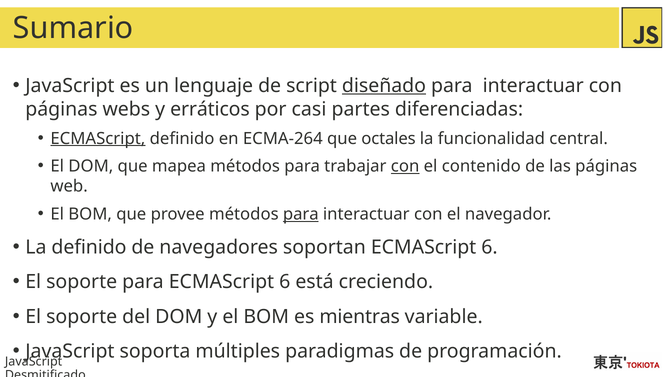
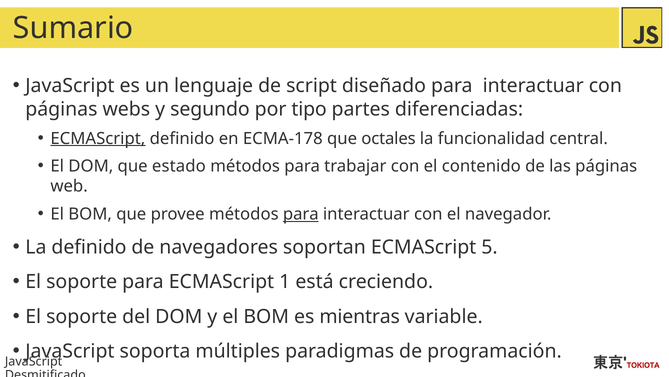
diseñado underline: present -> none (384, 86)
erráticos: erráticos -> segundo (210, 109)
casi: casi -> tipo (309, 109)
ECMA-264: ECMA-264 -> ECMA-178 (283, 138)
mapea: mapea -> estado (179, 166)
con underline: present -> none (405, 166)
soportan ECMAScript 6: 6 -> 5 (490, 247)
para ECMAScript 6: 6 -> 1 (285, 281)
